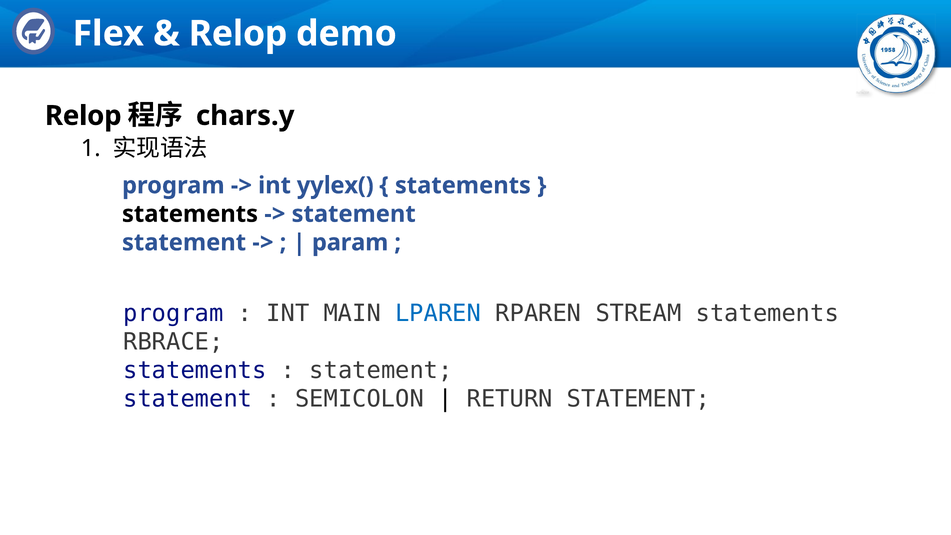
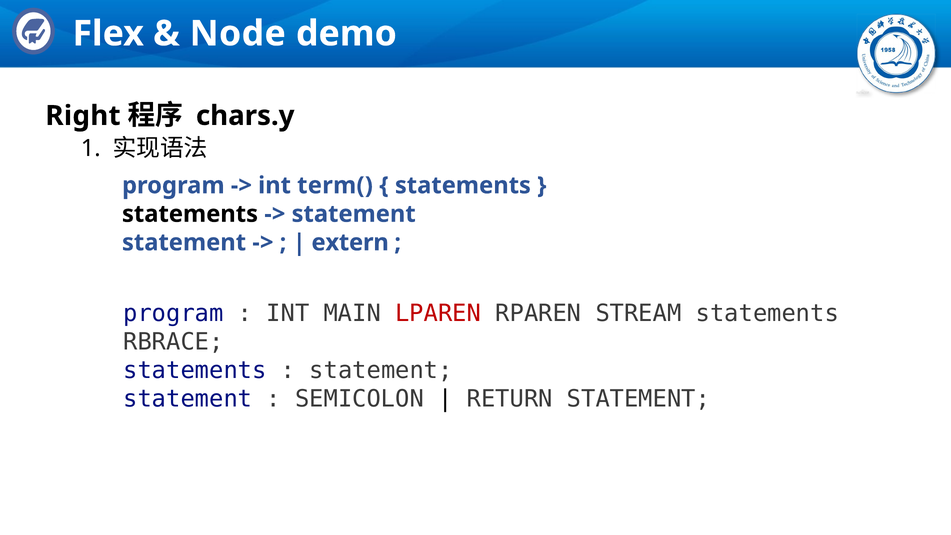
Relop: Relop -> Node (238, 34)
Relop: Relop -> Right (83, 116)
yylex(: yylex( -> term( (335, 185)
param: param -> extern (350, 242)
LPAREN colour: blue -> red (438, 313)
